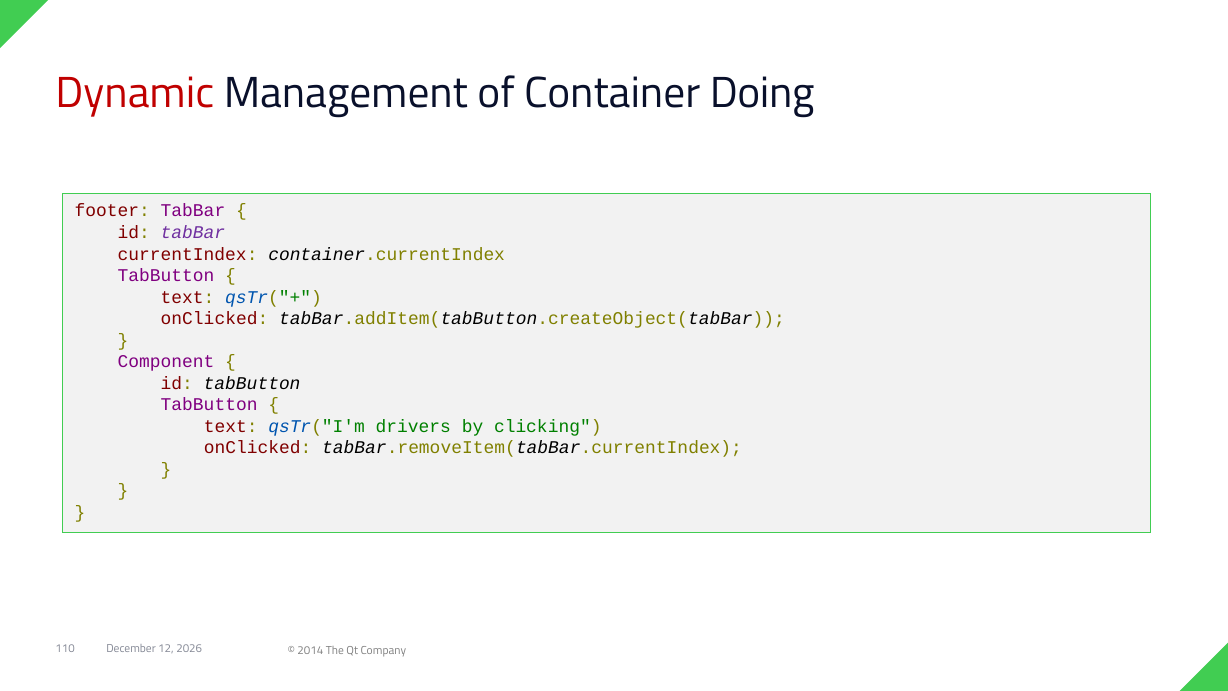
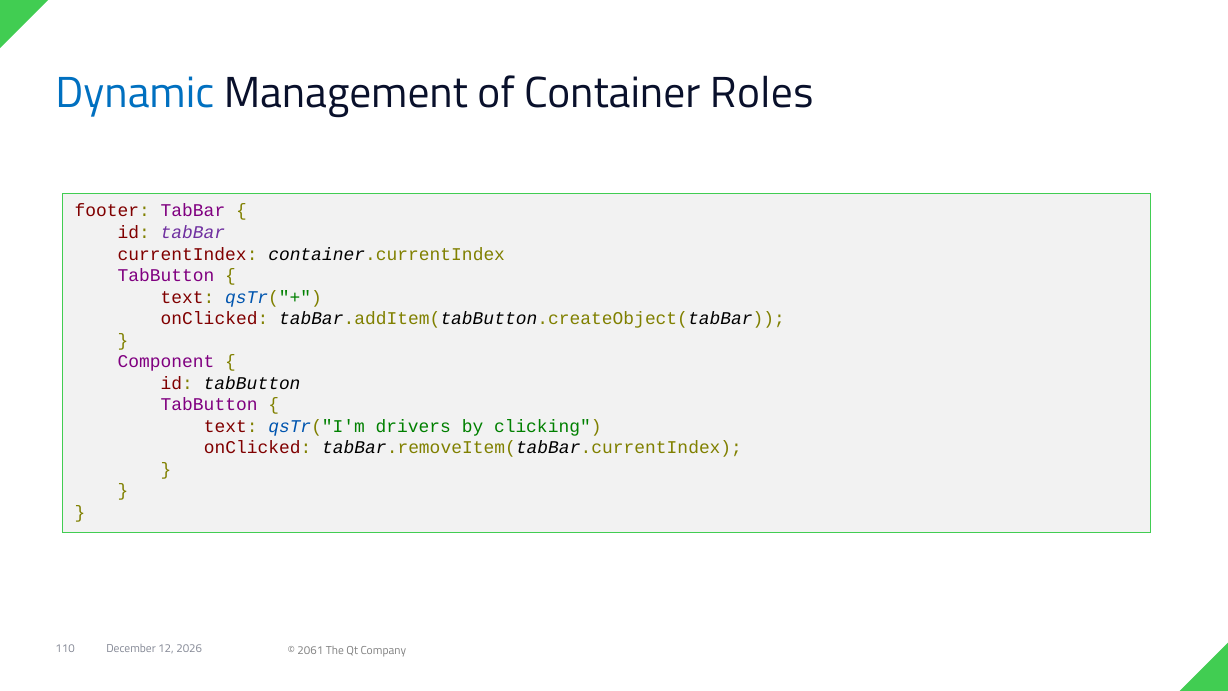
Dynamic colour: red -> blue (135, 93)
Doing: Doing -> Roles (762, 93)
2014: 2014 -> 2061 (310, 651)
